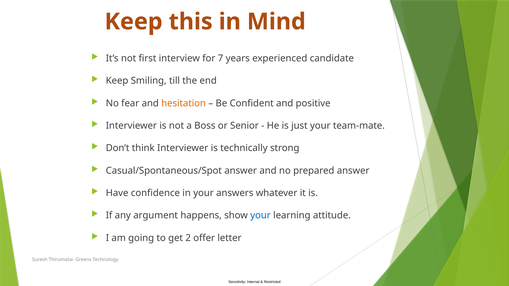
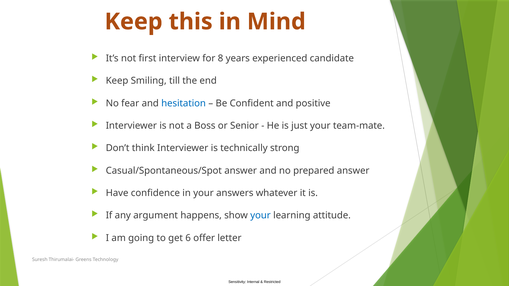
7: 7 -> 8 (221, 58)
hesitation colour: orange -> blue (184, 103)
2: 2 -> 6 (188, 238)
